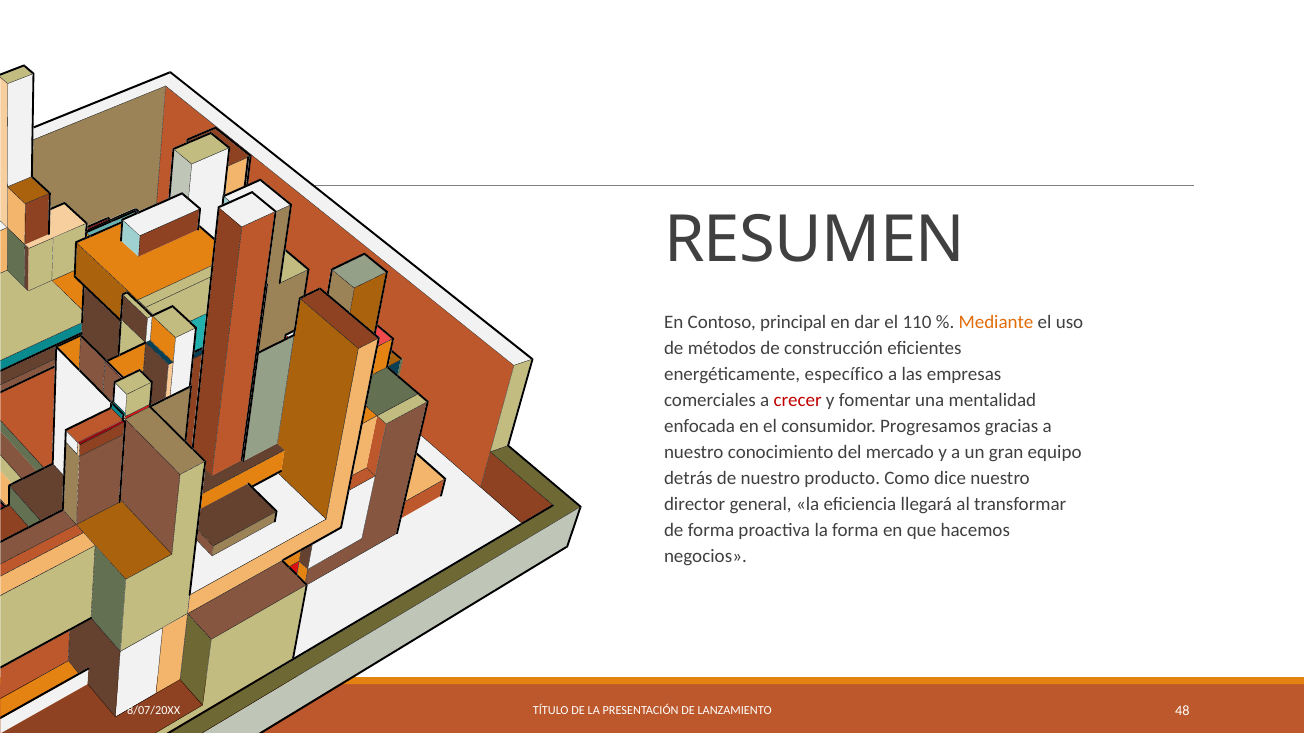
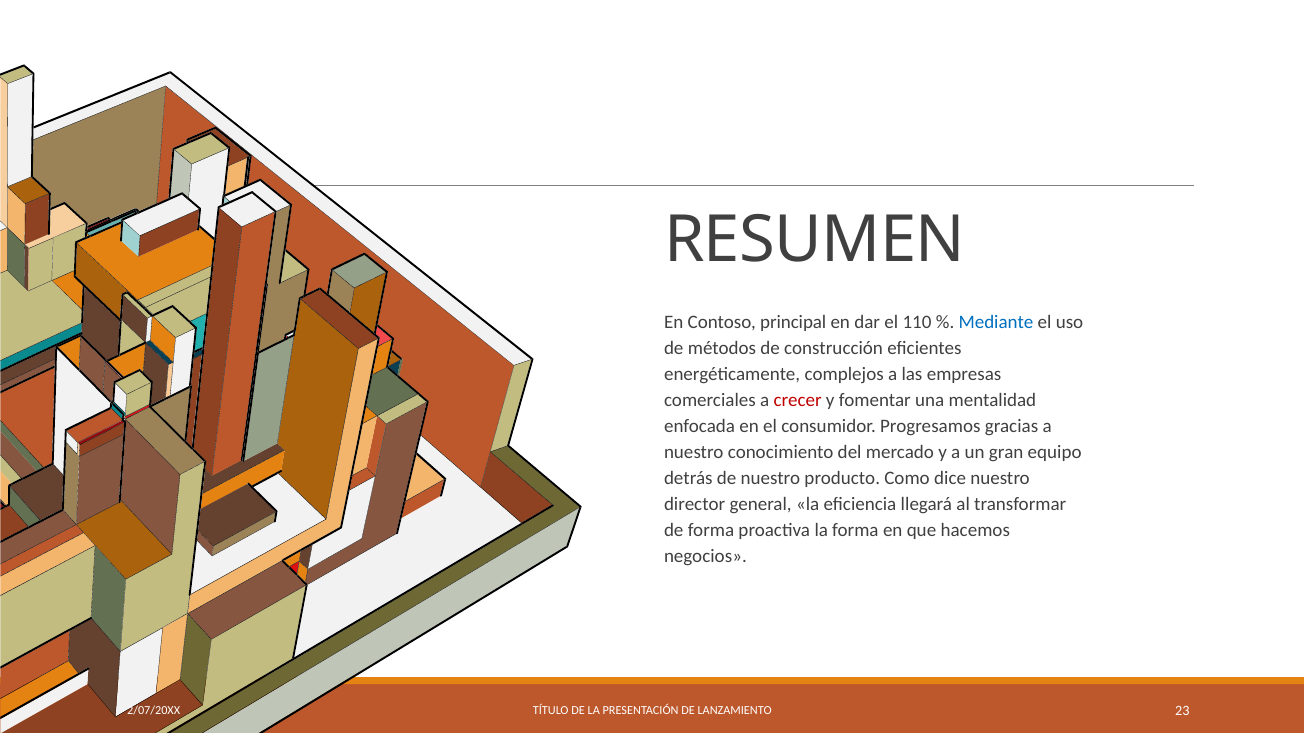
Mediante colour: orange -> blue (996, 322)
específico: específico -> complejos (844, 374)
8/07/20XX: 8/07/20XX -> 2/07/20XX (154, 711)
48: 48 -> 23 (1182, 711)
